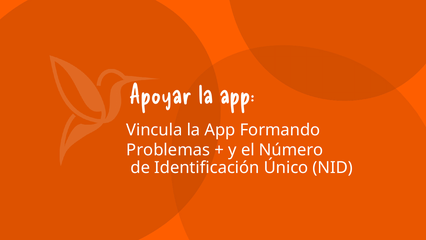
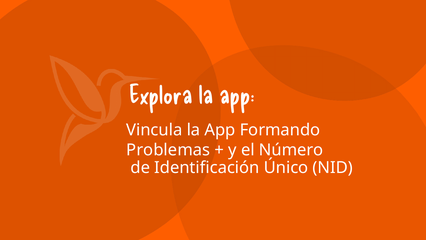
Apoyar: Apoyar -> Explora (161, 95)
